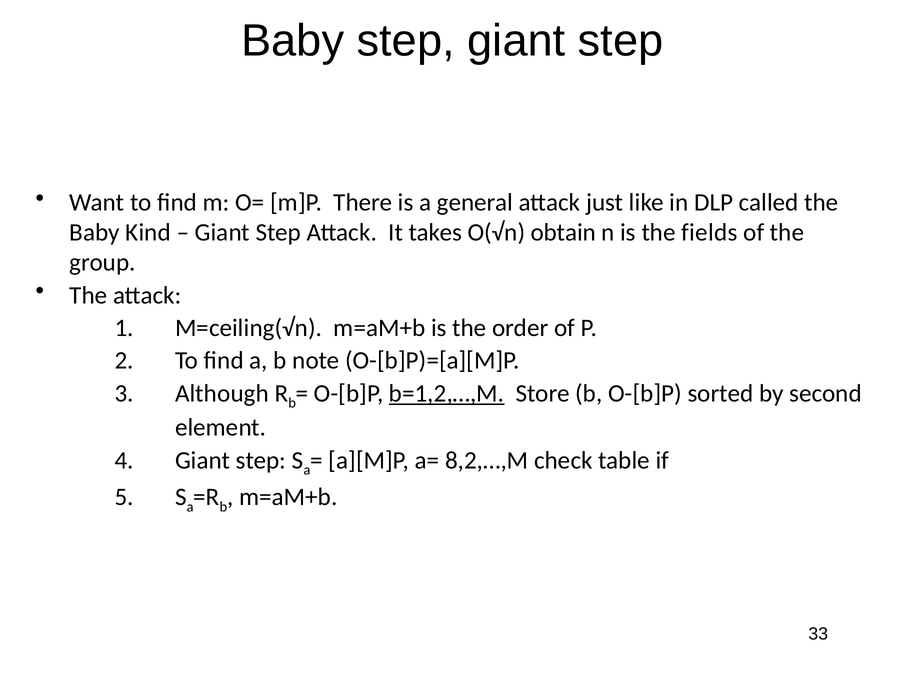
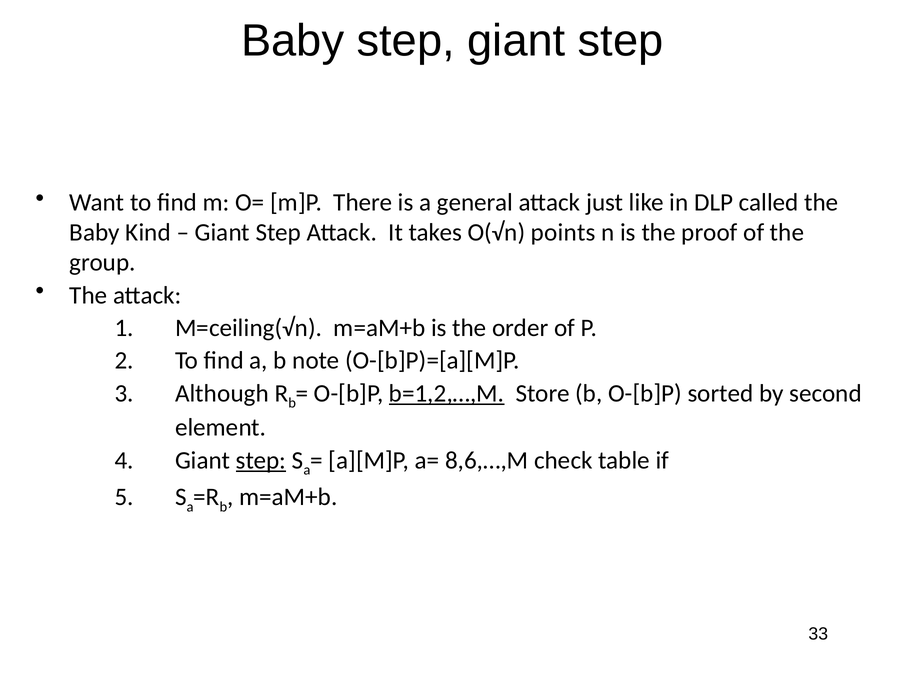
obtain: obtain -> points (563, 233)
fields: fields -> proof (710, 233)
step underline: none -> present (261, 461)
8,2,…,M: 8,2,…,M -> 8,6,…,M (487, 461)
